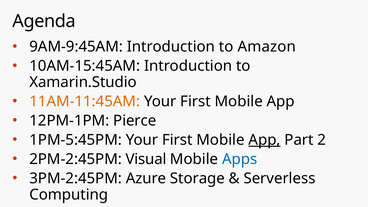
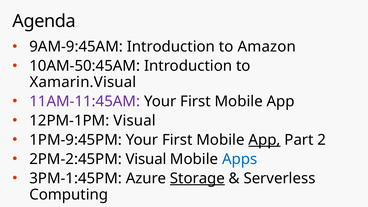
10AM-15:45AM: 10AM-15:45AM -> 10AM-50:45AM (85, 66)
Xamarin.Studio: Xamarin.Studio -> Xamarin.Visual (83, 82)
11AM-11:45AM colour: orange -> purple (85, 101)
12PM-1PM Pierce: Pierce -> Visual (135, 121)
1PM-5:45PM: 1PM-5:45PM -> 1PM-9:45PM (76, 140)
3PM-2:45PM: 3PM-2:45PM -> 3PM-1:45PM (76, 178)
Storage underline: none -> present (197, 178)
